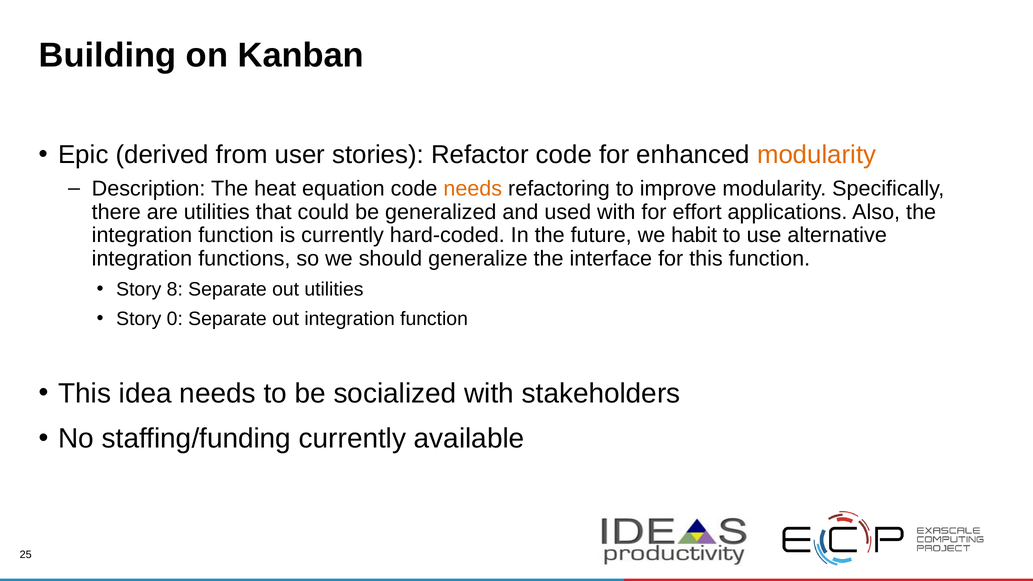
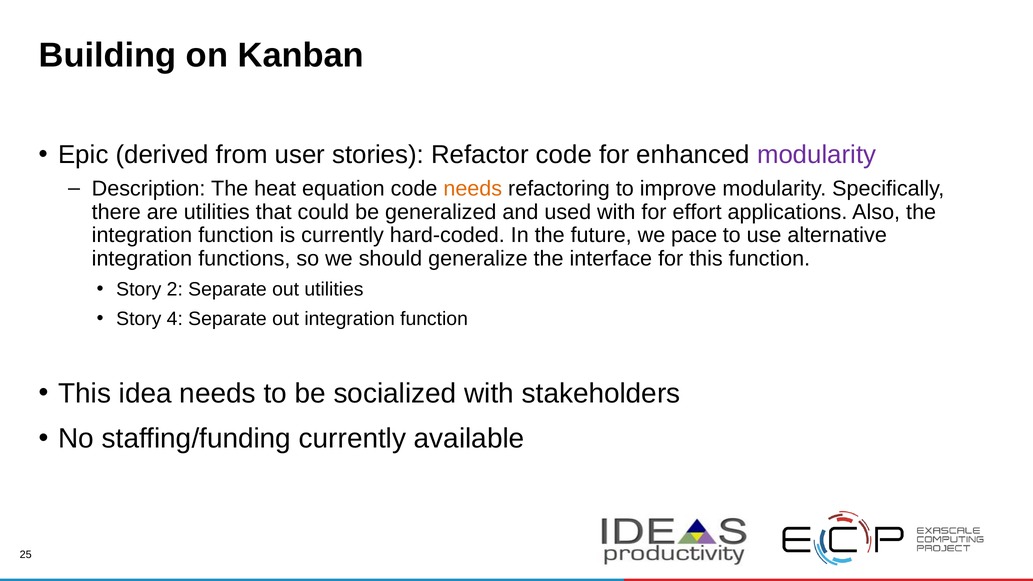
modularity colour: orange -> purple (817, 155)
habit: habit -> pace (694, 235)
8: 8 -> 2 (175, 289)
0: 0 -> 4 (175, 319)
